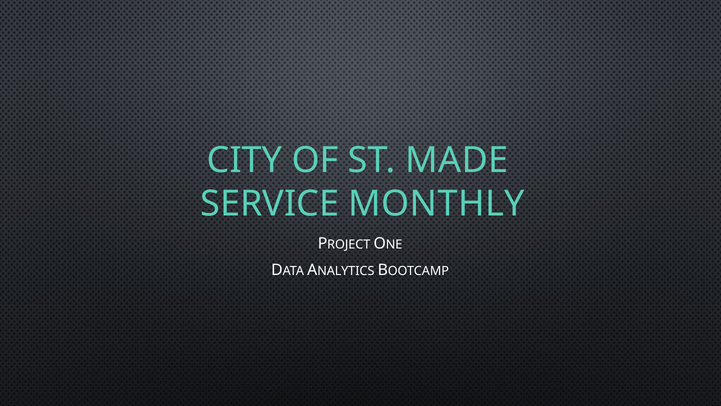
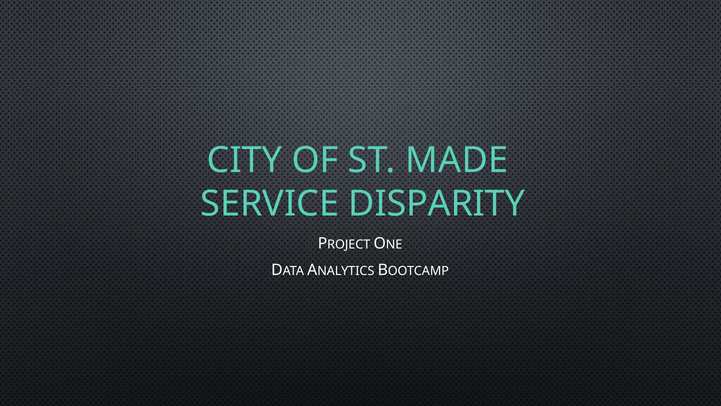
MONTHLY: MONTHLY -> DISPARITY (437, 203)
